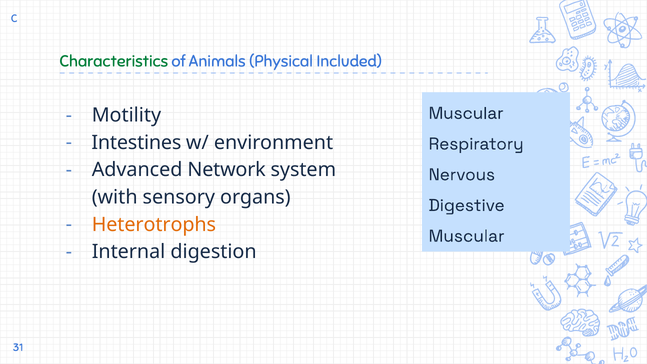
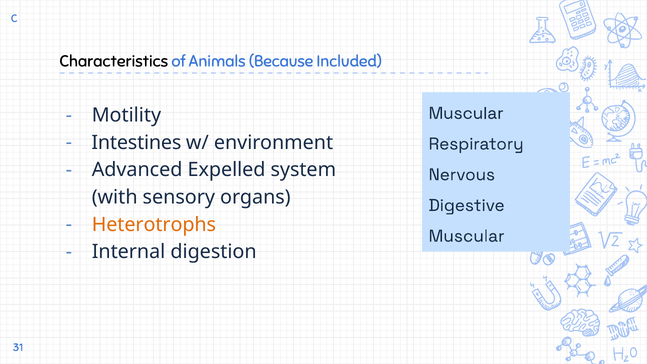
Characteristics colour: green -> black (114, 62)
Physical: Physical -> Because (281, 62)
Network: Network -> Expelled (227, 170)
